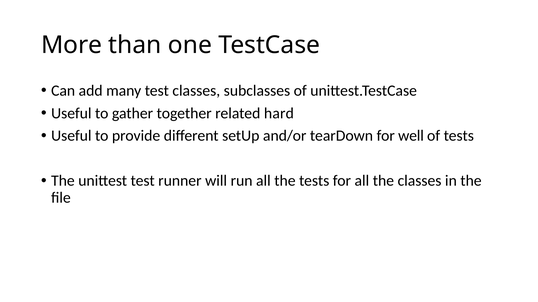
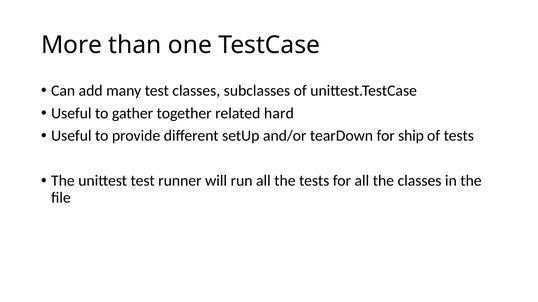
well: well -> ship (411, 136)
